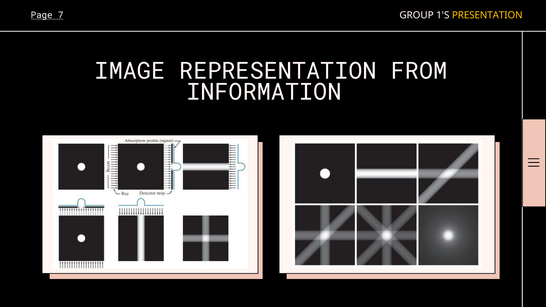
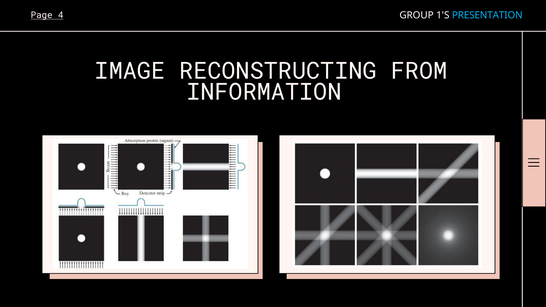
7: 7 -> 4 (61, 15)
PRESENTATION colour: yellow -> light blue (487, 15)
REPRESENTATION: REPRESENTATION -> RECONSTRUCTING (278, 71)
